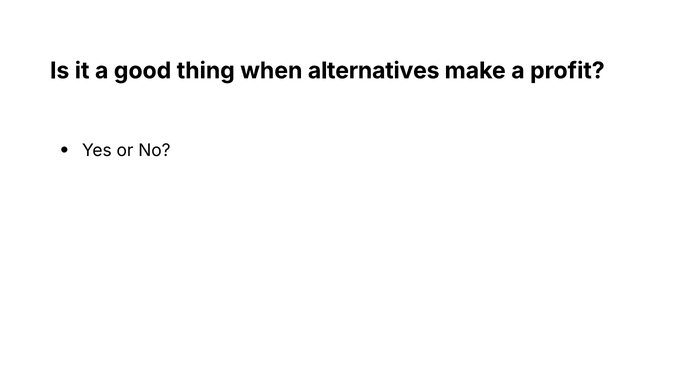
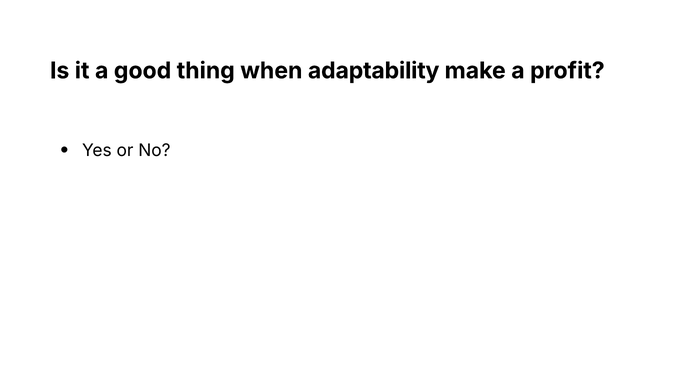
alternatives: alternatives -> adaptability (374, 71)
